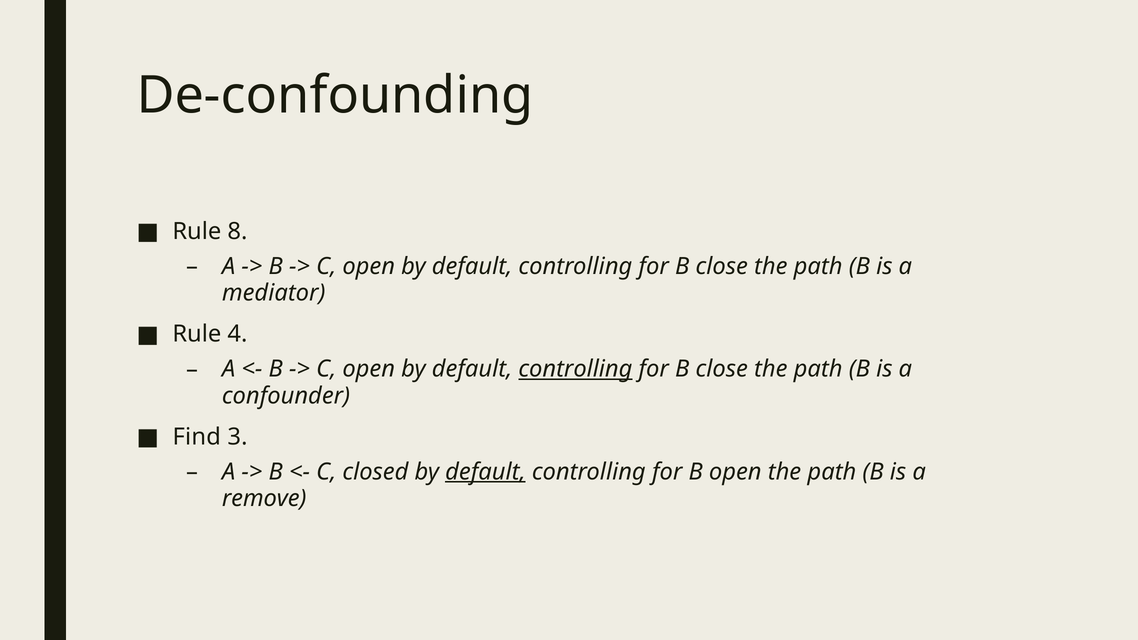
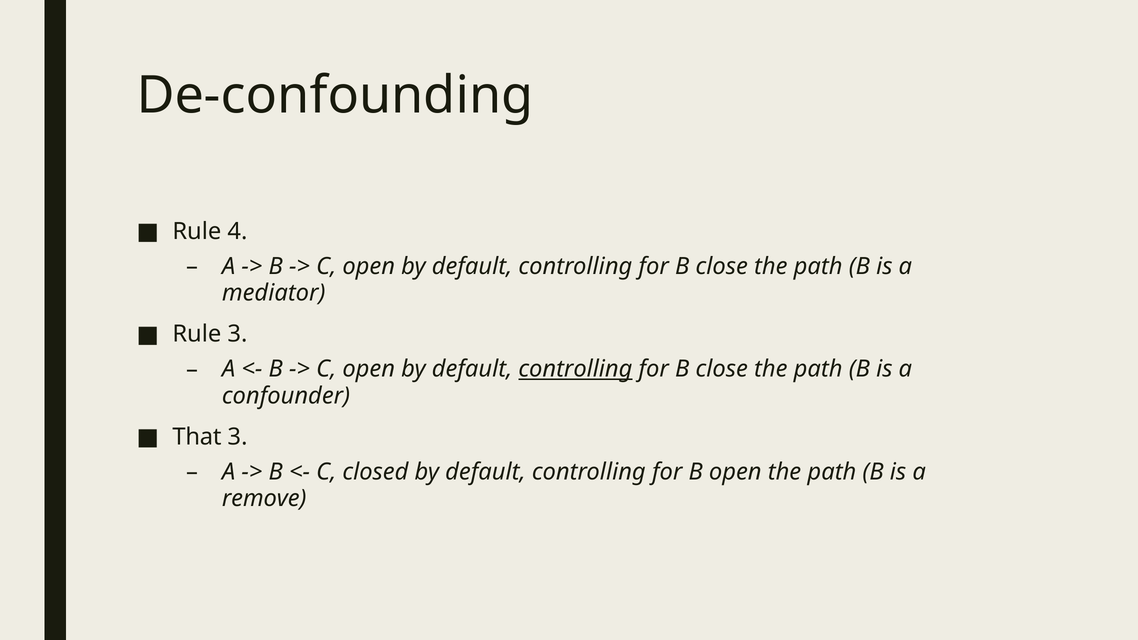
8: 8 -> 4 (237, 231)
Rule 4: 4 -> 3 (237, 334)
Find: Find -> That (197, 437)
default underline: present -> none (485, 472)
